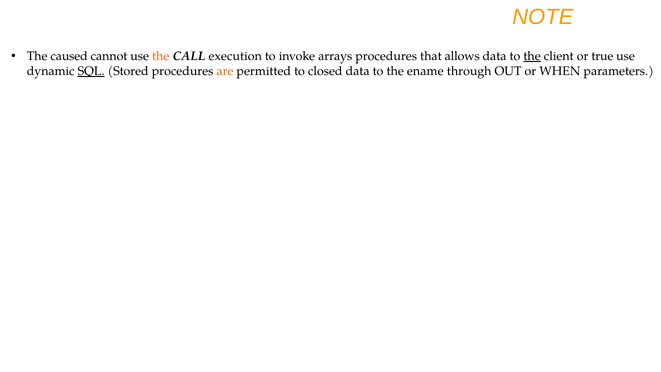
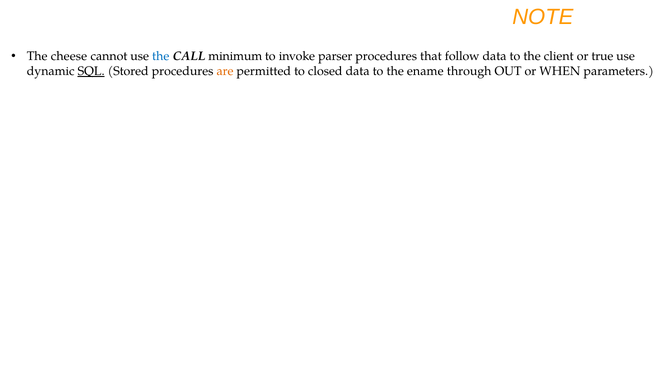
caused: caused -> cheese (69, 56)
the colour: orange -> blue (161, 56)
execution: execution -> minimum (235, 56)
arrays: arrays -> parser (335, 56)
allows: allows -> follow (462, 56)
the underline: present -> none (532, 56)
